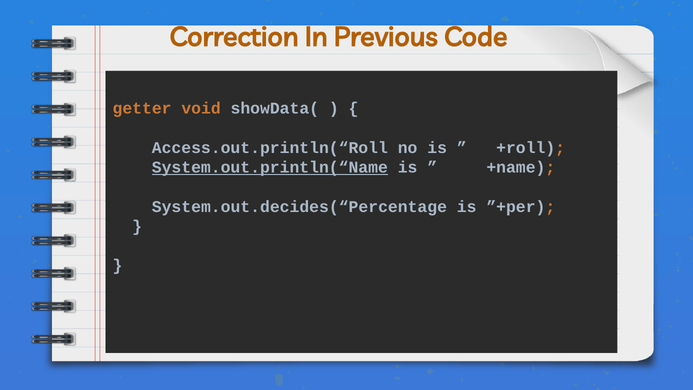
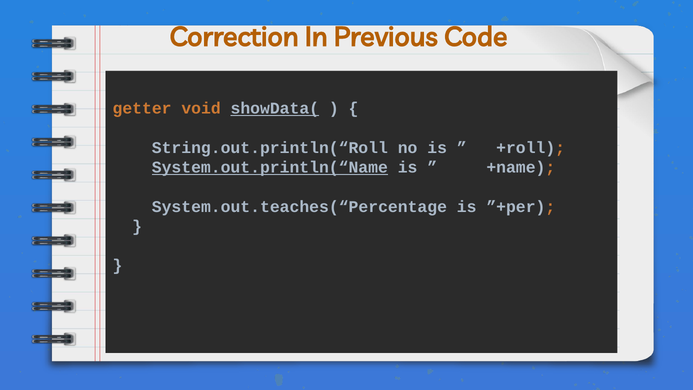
showData( underline: none -> present (275, 108)
Access.out.println(“Roll: Access.out.println(“Roll -> String.out.println(“Roll (270, 148)
System.out.decides(“Percentage: System.out.decides(“Percentage -> System.out.teaches(“Percentage (299, 207)
